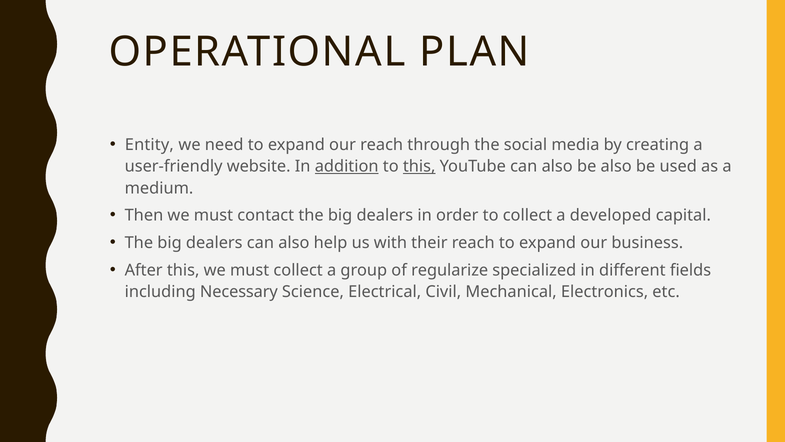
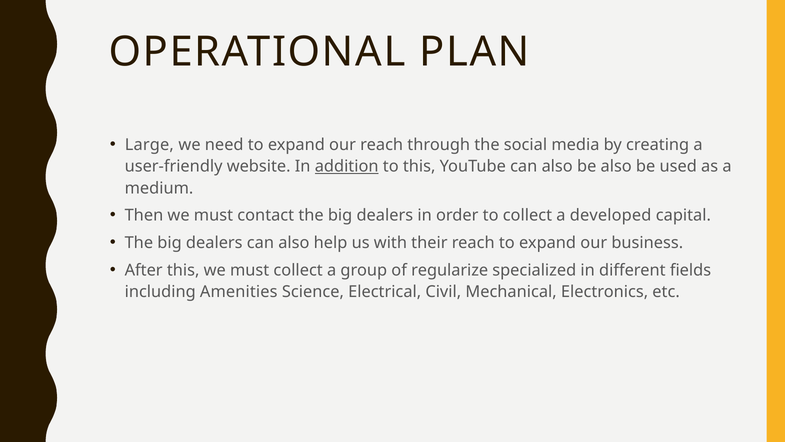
Entity: Entity -> Large (149, 145)
this underline: present -> none (419, 166)
Necessary: Necessary -> Amenities (239, 292)
